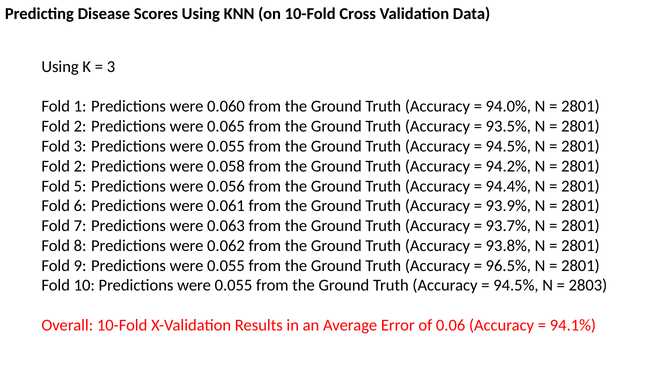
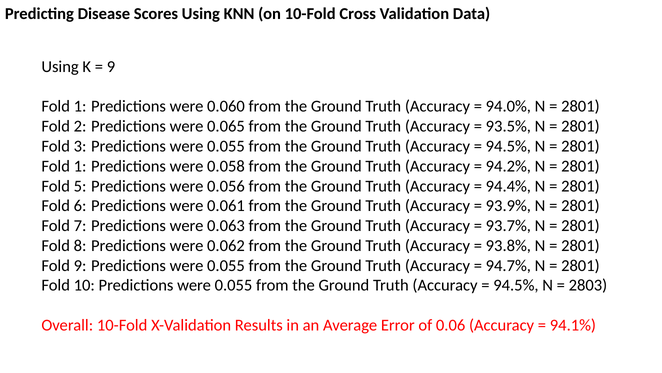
3: 3 -> 9 (111, 67)
2: 2 -> 1 (80, 166)
96.5%: 96.5% -> 94.7% (508, 265)
